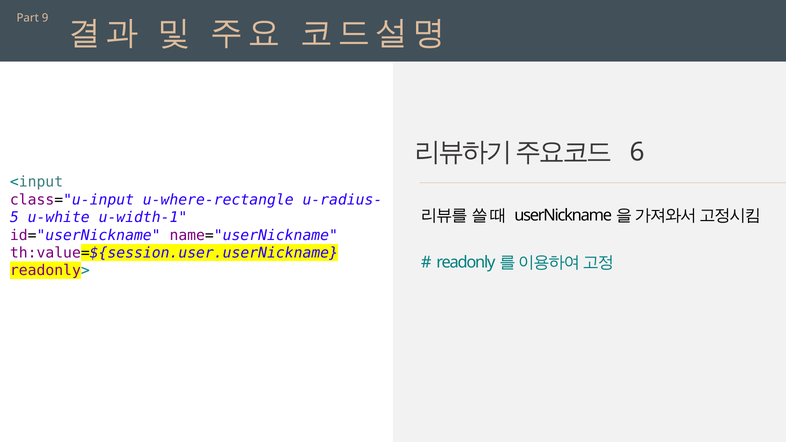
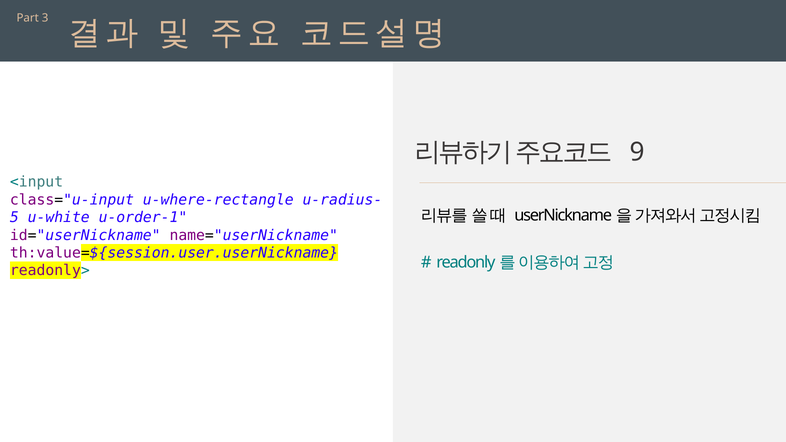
9: 9 -> 3 (45, 18)
6: 6 -> 9 (637, 152)
u-width-1: u-width-1 -> u-order-1 (143, 218)
